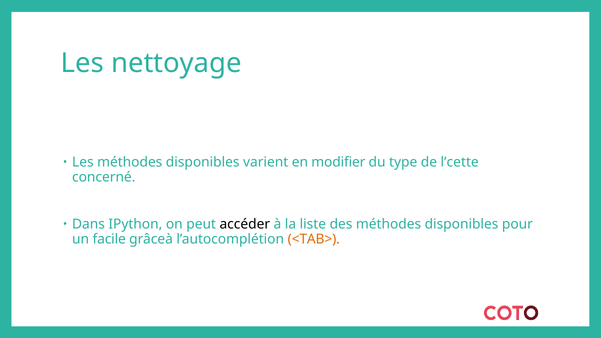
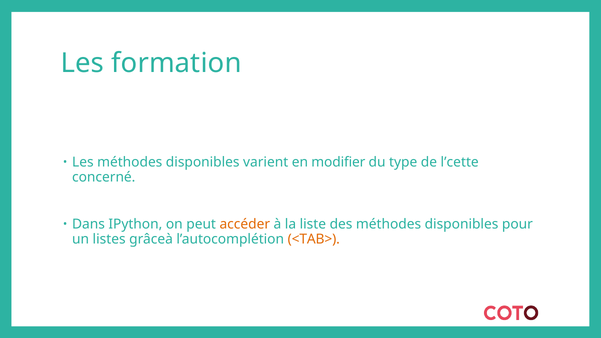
nettoyage: nettoyage -> formation (176, 63)
accéder colour: black -> orange (245, 224)
facile: facile -> listes (109, 239)
